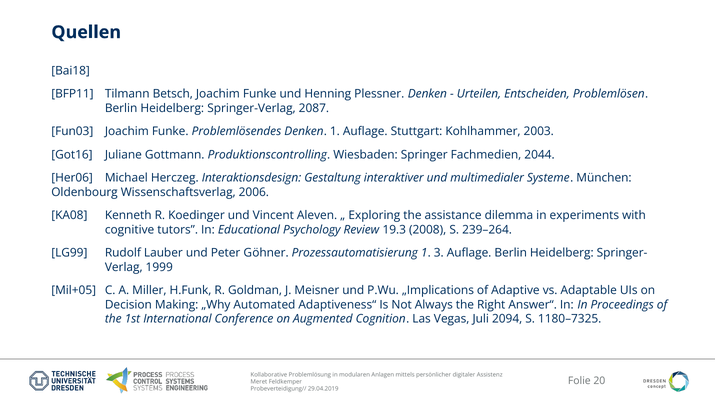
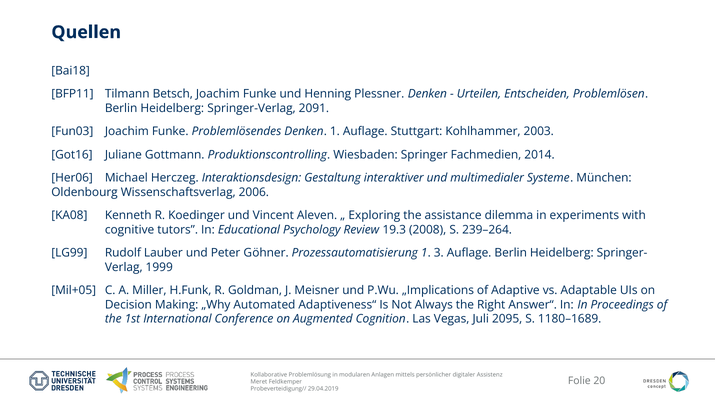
2087: 2087 -> 2091 (314, 108)
2044: 2044 -> 2014 (539, 155)
2094: 2094 -> 2095 (507, 319)
1180–7325: 1180–7325 -> 1180–1689 (570, 319)
